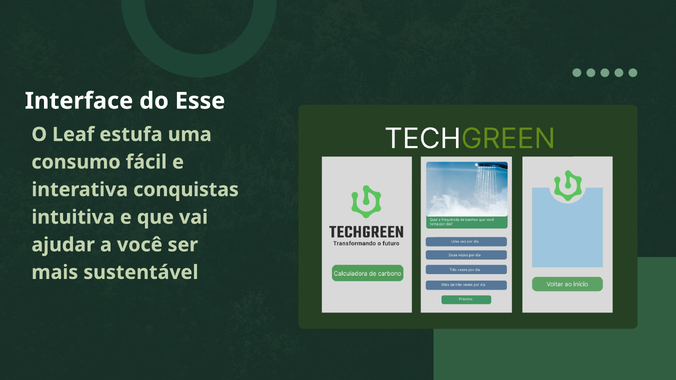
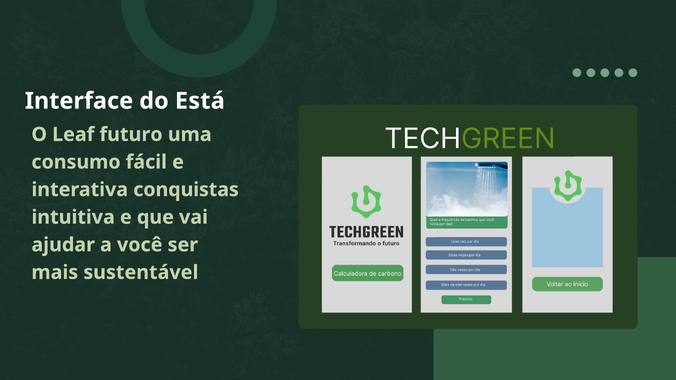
Esse: Esse -> Está (200, 101)
estufa: estufa -> futuro (131, 135)
